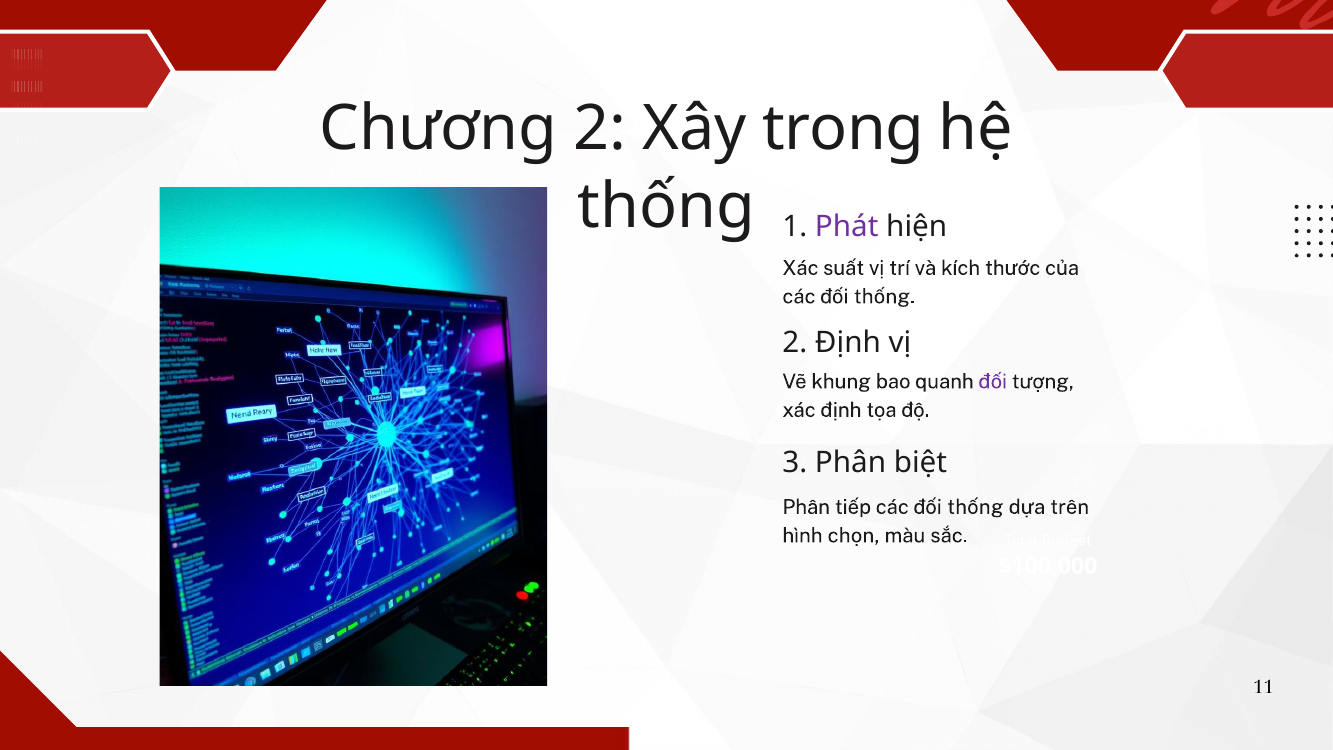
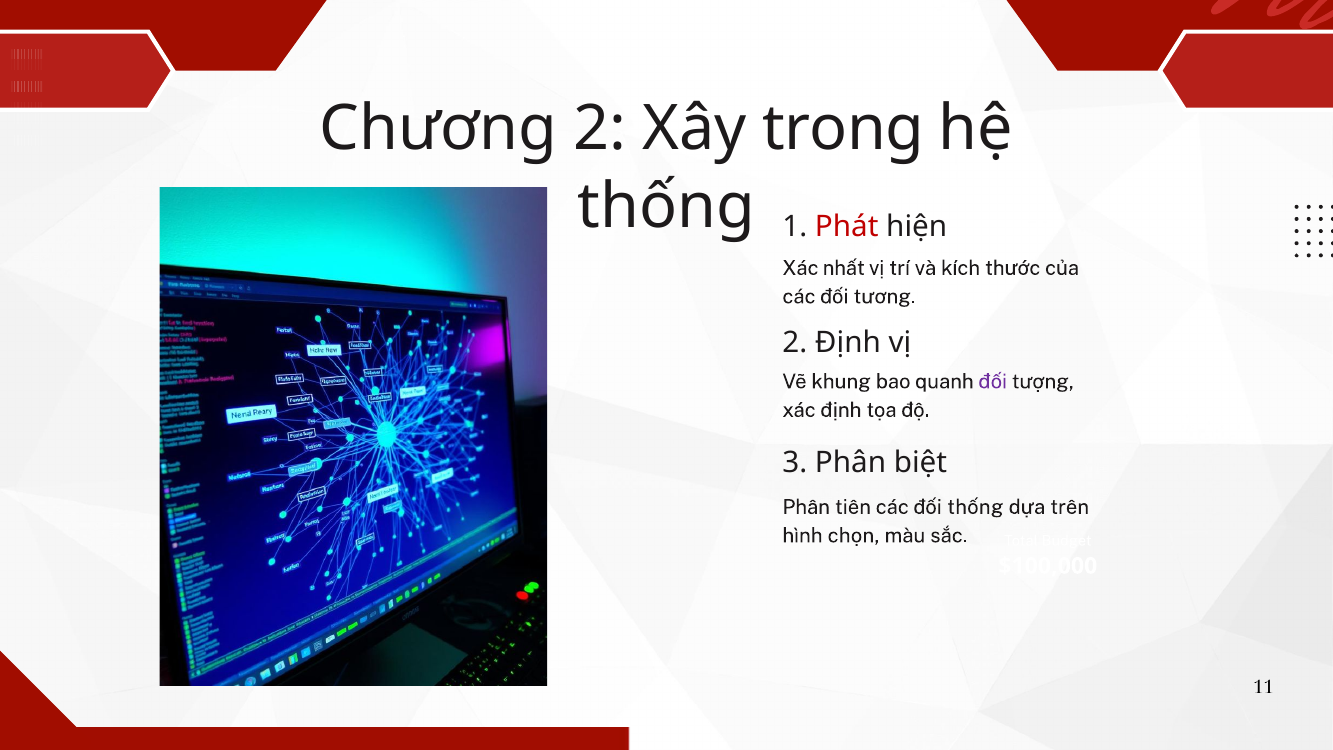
Phát colour: purple -> red (847, 226)
suất: suất -> nhất (844, 268)
thống: thống -> tương (884, 297)
tiếp: tiếp -> tiên (853, 507)
